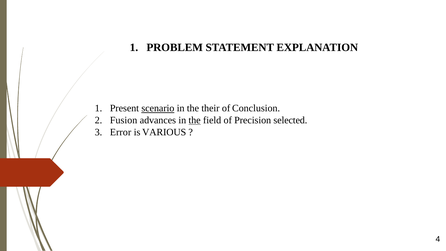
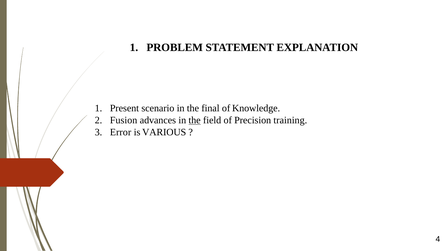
scenario underline: present -> none (158, 108)
their: their -> final (210, 108)
Conclusion: Conclusion -> Knowledge (256, 108)
selected: selected -> training (290, 120)
